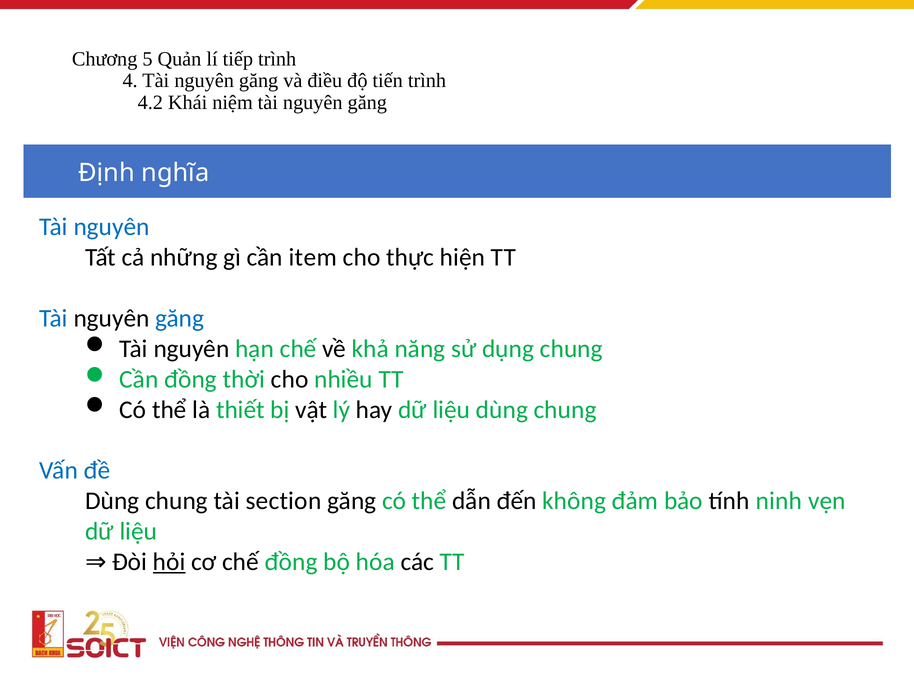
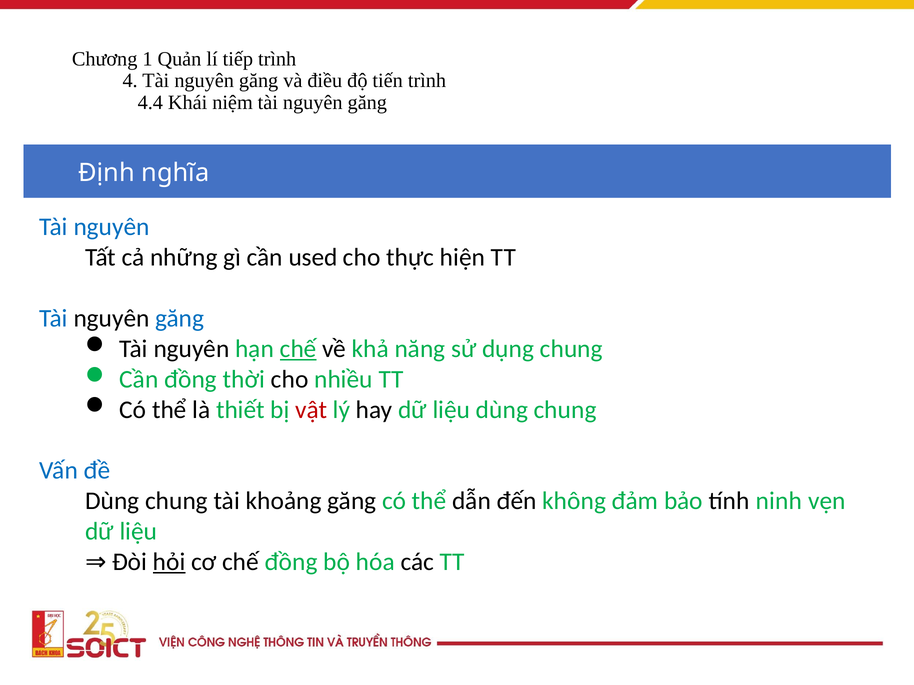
5: 5 -> 1 (148, 59)
4.2: 4.2 -> 4.4 (150, 103)
item: item -> used (313, 258)
chế underline: none -> present (298, 349)
vật colour: black -> red (311, 410)
section: section -> khoảng (284, 501)
